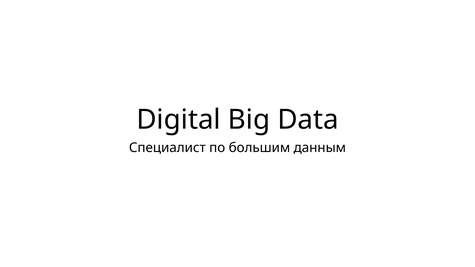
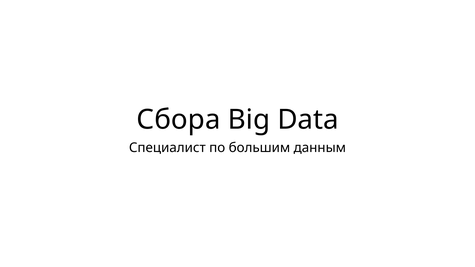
Digital: Digital -> Сбора (178, 120)
